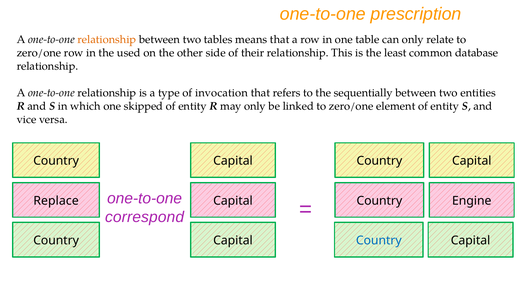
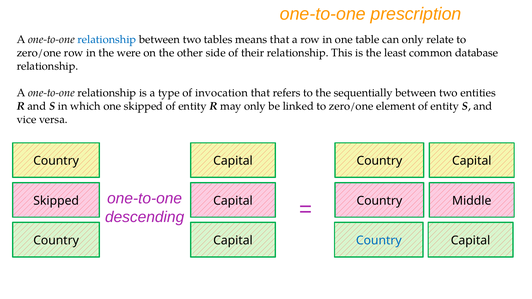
relationship colour: orange -> blue (107, 40)
used: used -> were (129, 53)
Replace: Replace -> Skipped (56, 201)
Engine: Engine -> Middle (472, 201)
correspond: correspond -> descending (145, 217)
